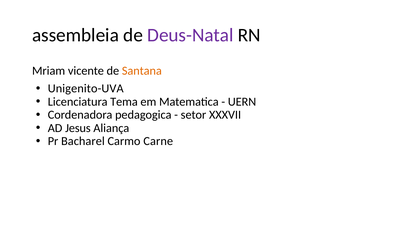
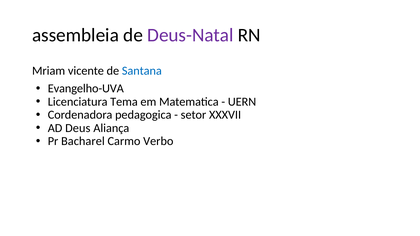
Santana colour: orange -> blue (142, 71)
Unigenito-UVA: Unigenito-UVA -> Evangelho-UVA (86, 89)
Jesus: Jesus -> Deus (78, 128)
Carne: Carne -> Verbo (158, 141)
